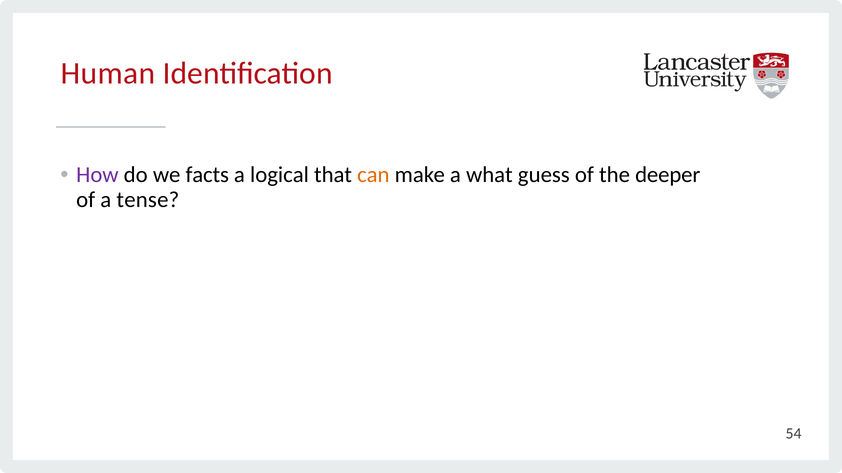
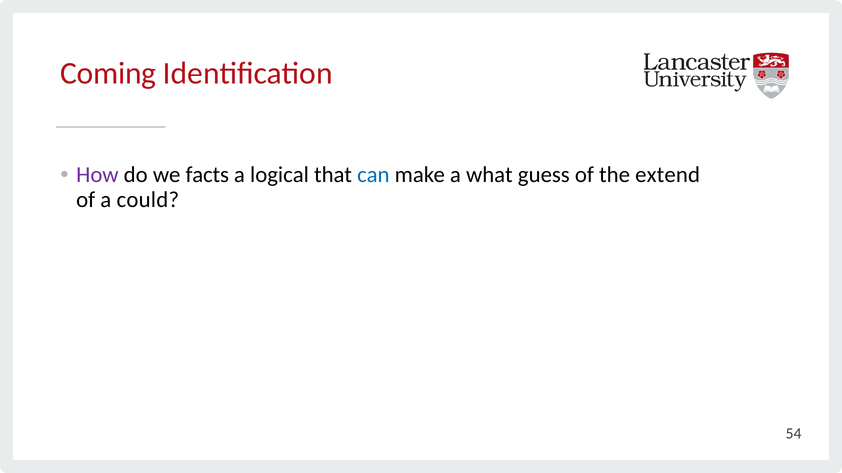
Human: Human -> Coming (108, 74)
can colour: orange -> blue (373, 175)
deeper: deeper -> extend (668, 175)
tense: tense -> could (148, 200)
